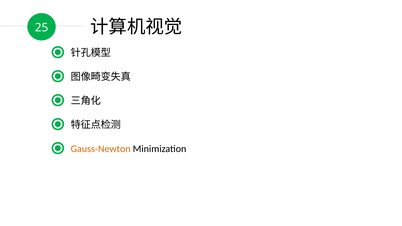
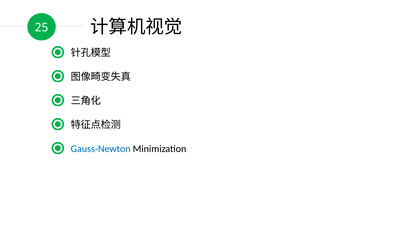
Gauss-Newton colour: orange -> blue (101, 149)
